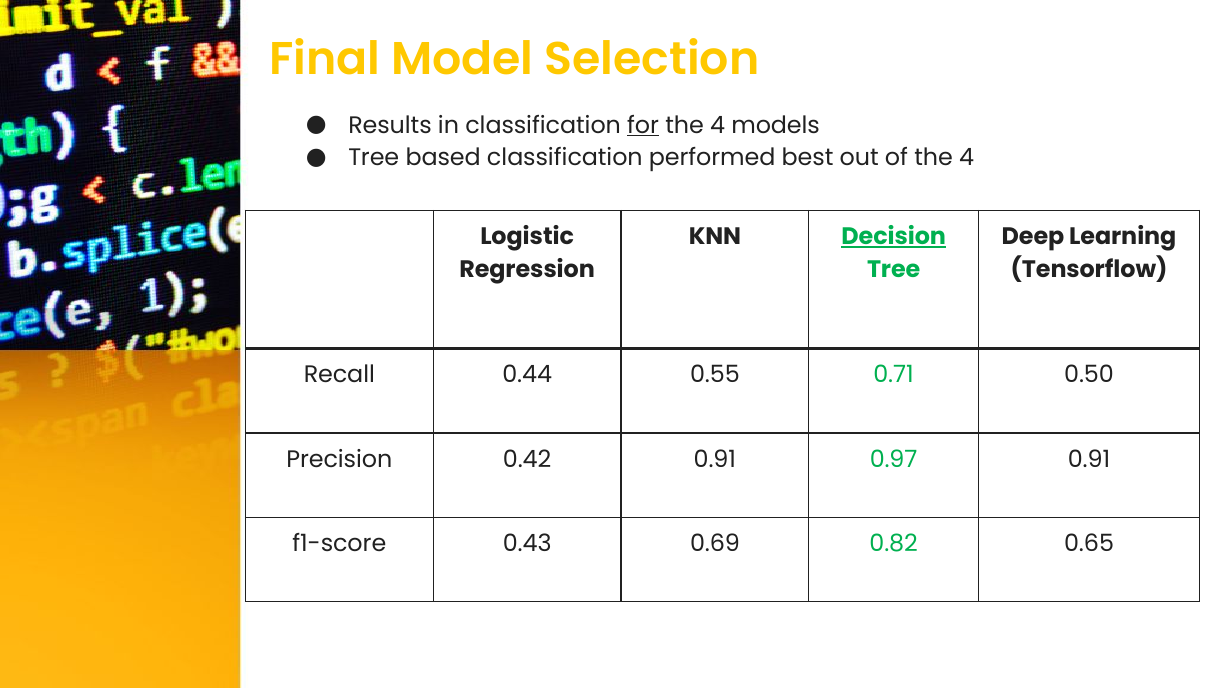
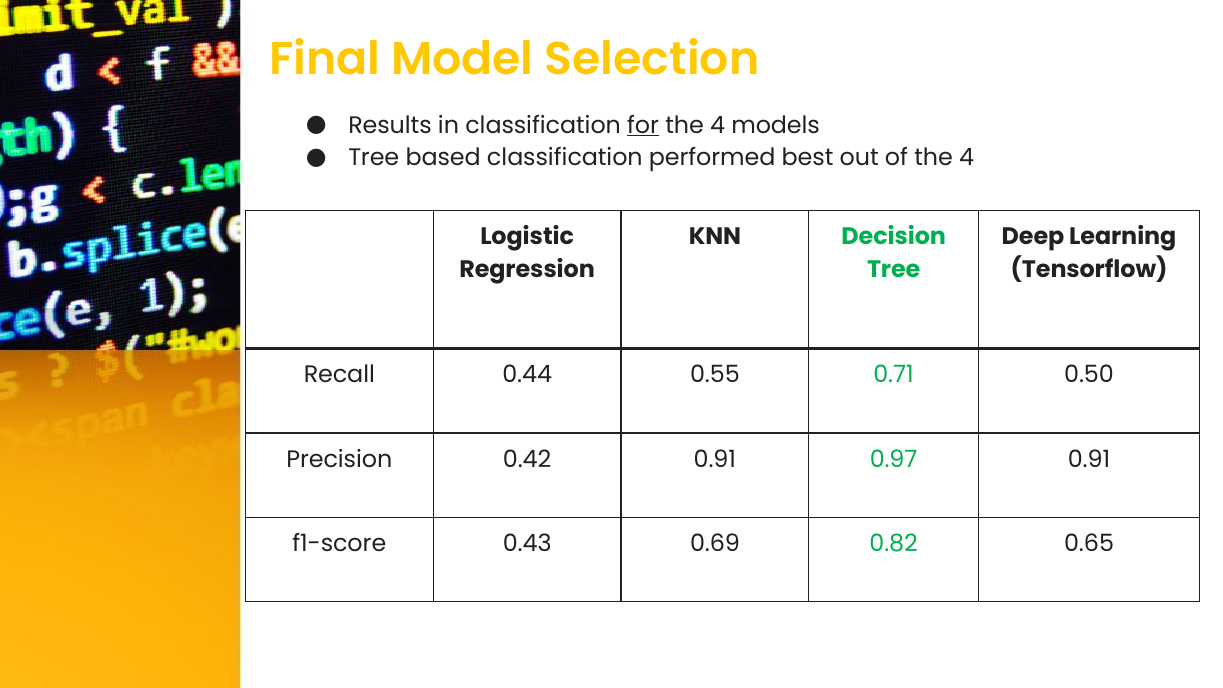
Decision underline: present -> none (894, 237)
